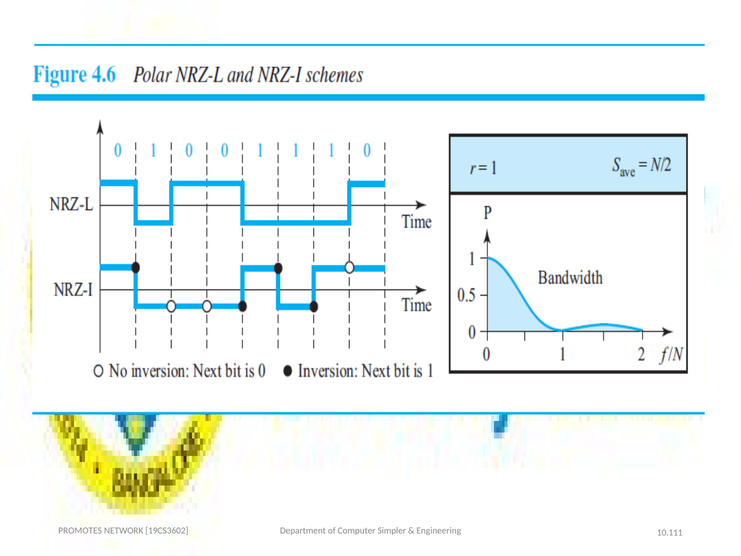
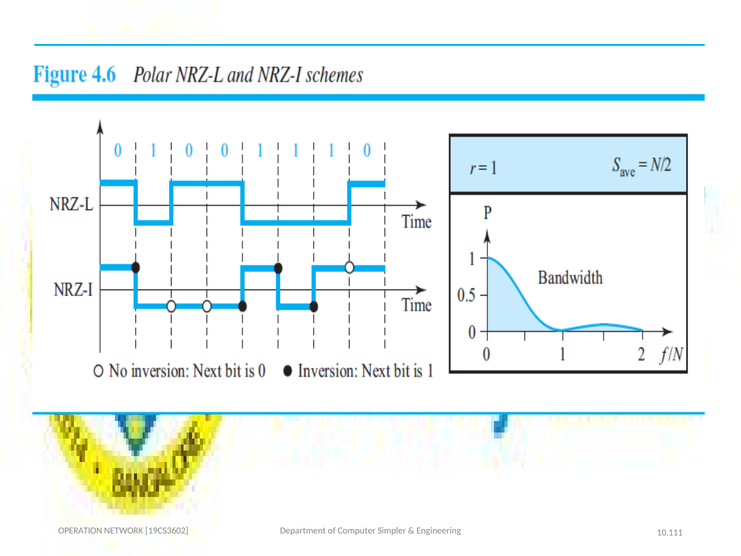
PROMOTES: PROMOTES -> OPERATION (80, 531)
